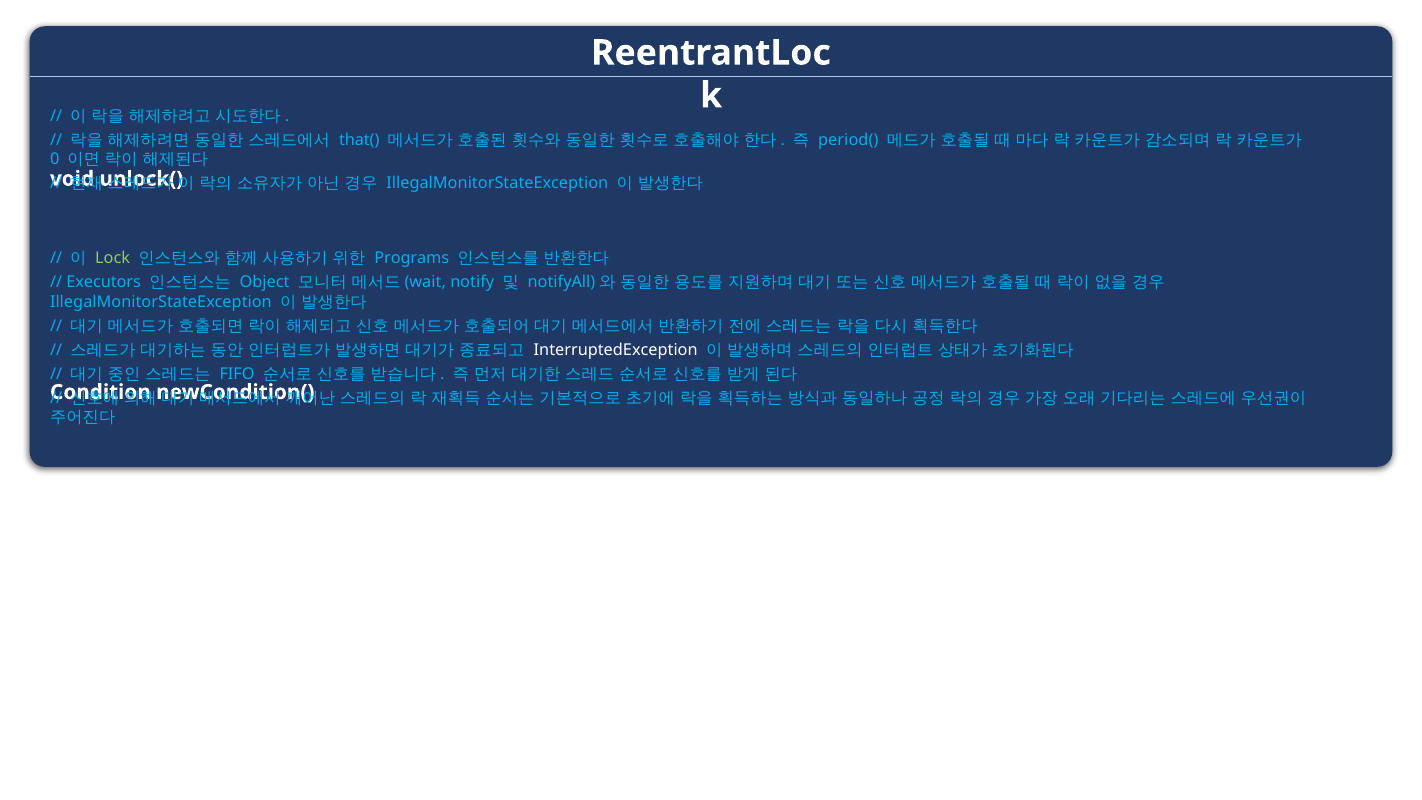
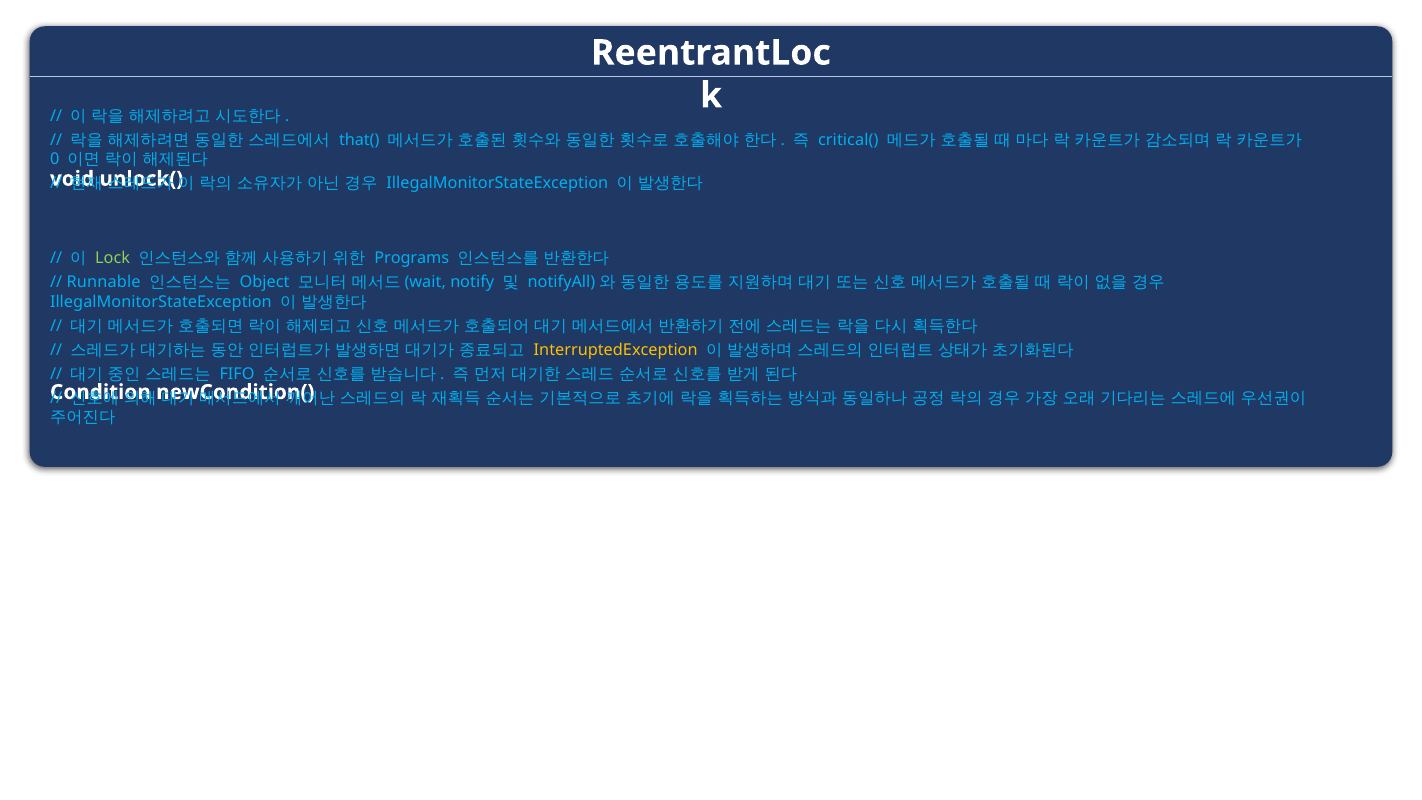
period(: period( -> critical( (848, 140)
Executors: Executors -> Runnable (104, 282)
InterruptedException colour: white -> yellow (616, 350)
